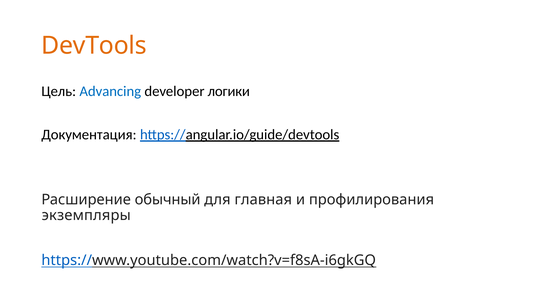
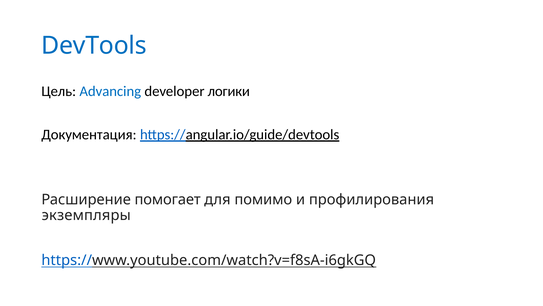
DevTools colour: orange -> blue (94, 46)
обычный: обычный -> помогает (168, 199)
главная: главная -> помимо (263, 199)
